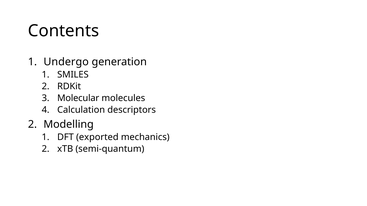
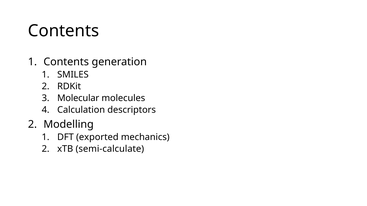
Undergo: Undergo -> Contents (66, 62)
semi-quantum: semi-quantum -> semi-calculate (110, 149)
